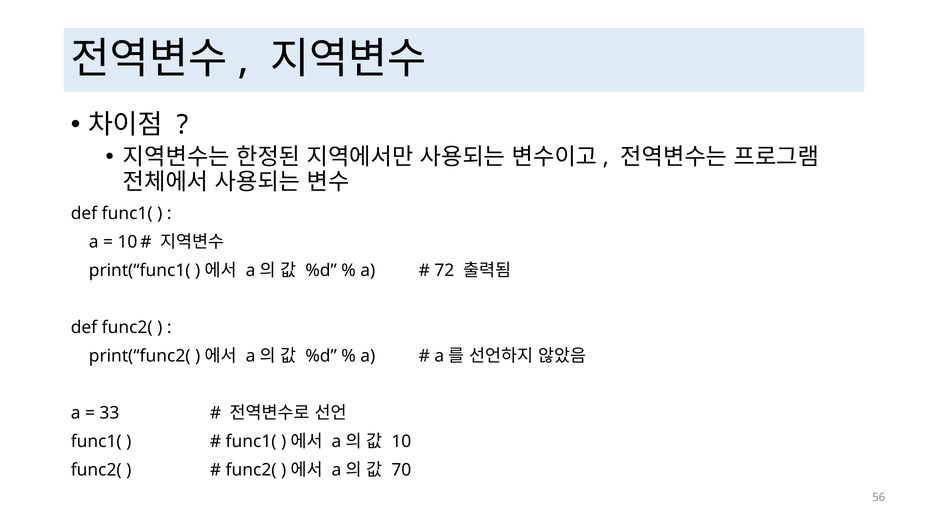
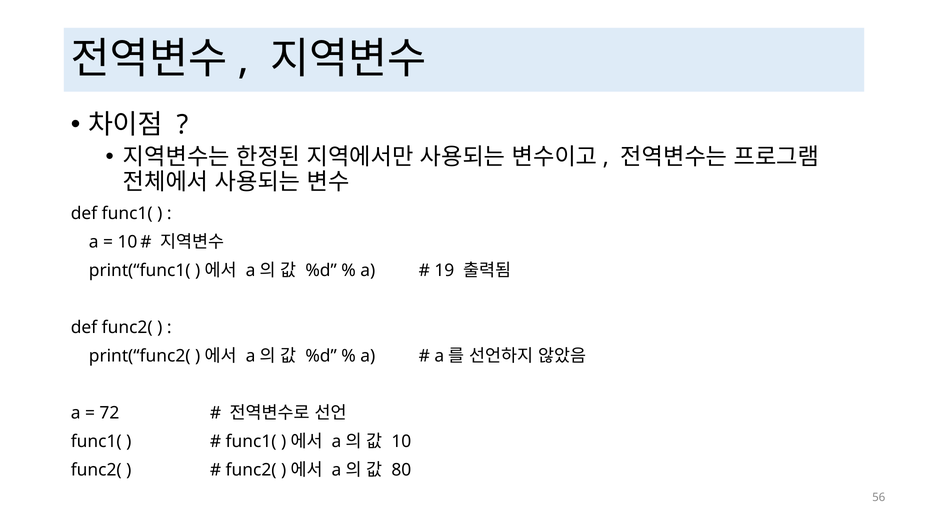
72: 72 -> 19 (444, 271)
33: 33 -> 72 (109, 413)
70: 70 -> 80 (401, 470)
